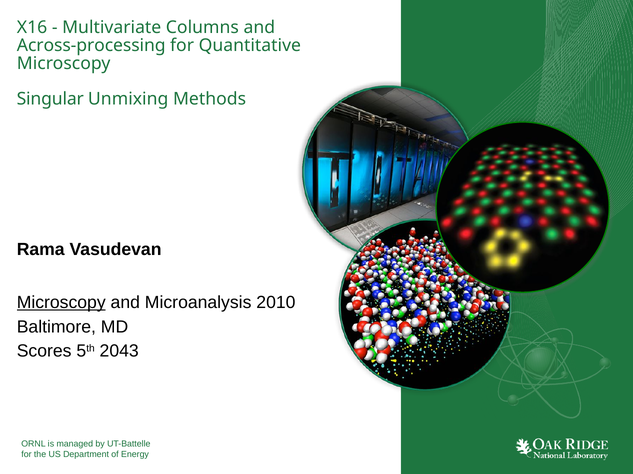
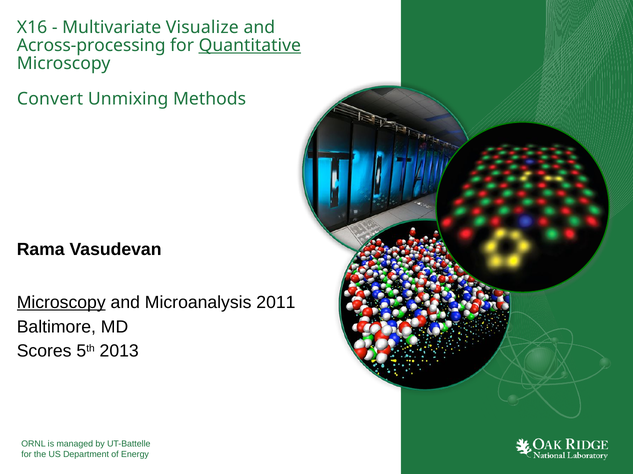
Columns: Columns -> Visualize (202, 28)
Quantitative underline: none -> present (250, 45)
Singular: Singular -> Convert (50, 99)
2010: 2010 -> 2011 (276, 303)
2043: 2043 -> 2013 (119, 352)
